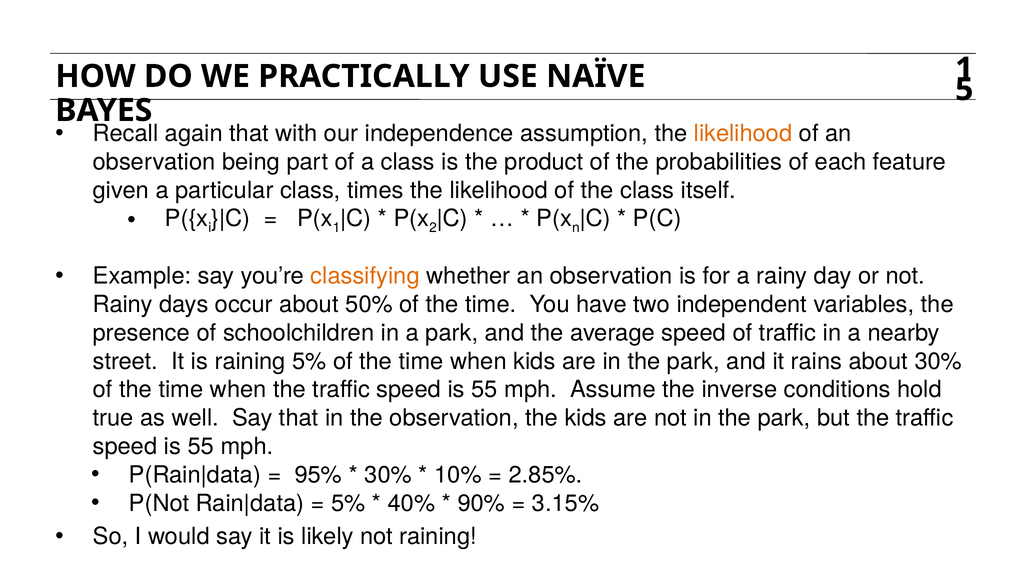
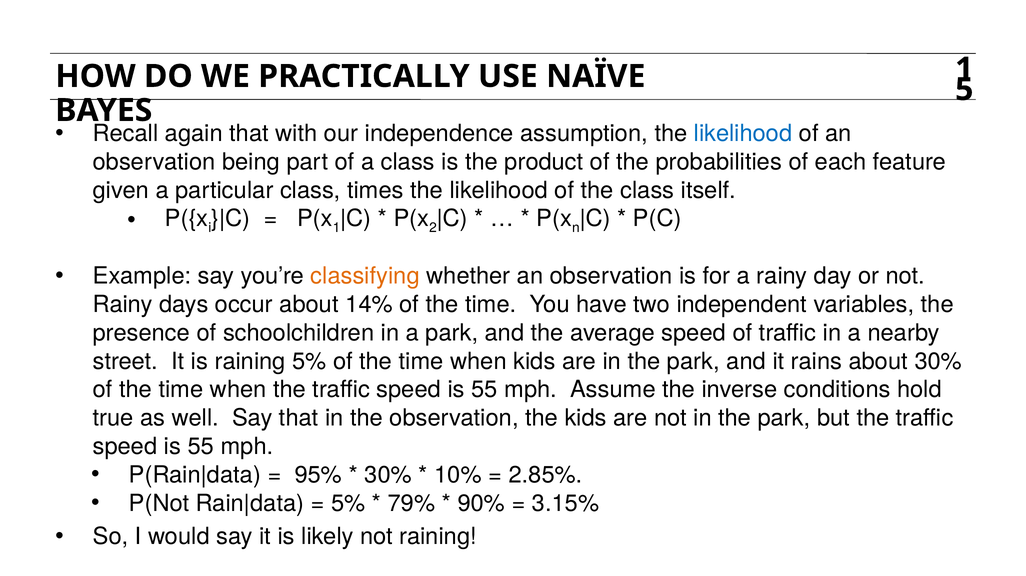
likelihood colour: orange -> blue (743, 134)
50%: 50% -> 14% (369, 304)
40%: 40% -> 79% (411, 503)
